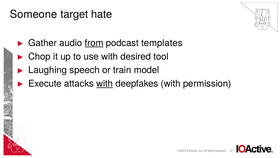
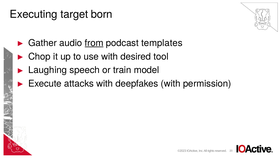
Someone: Someone -> Executing (34, 14)
hate: hate -> born (102, 14)
with underline: present -> none (105, 83)
